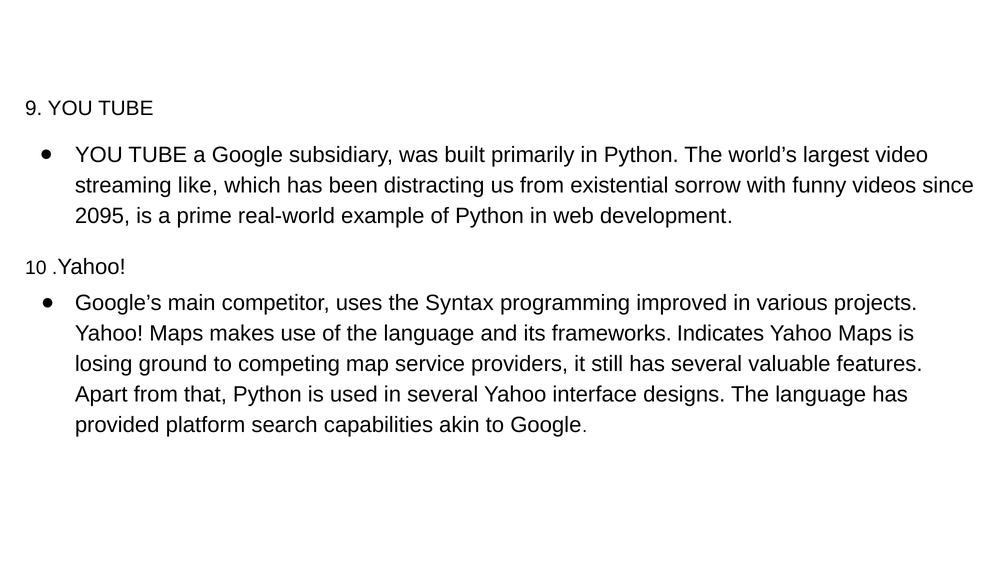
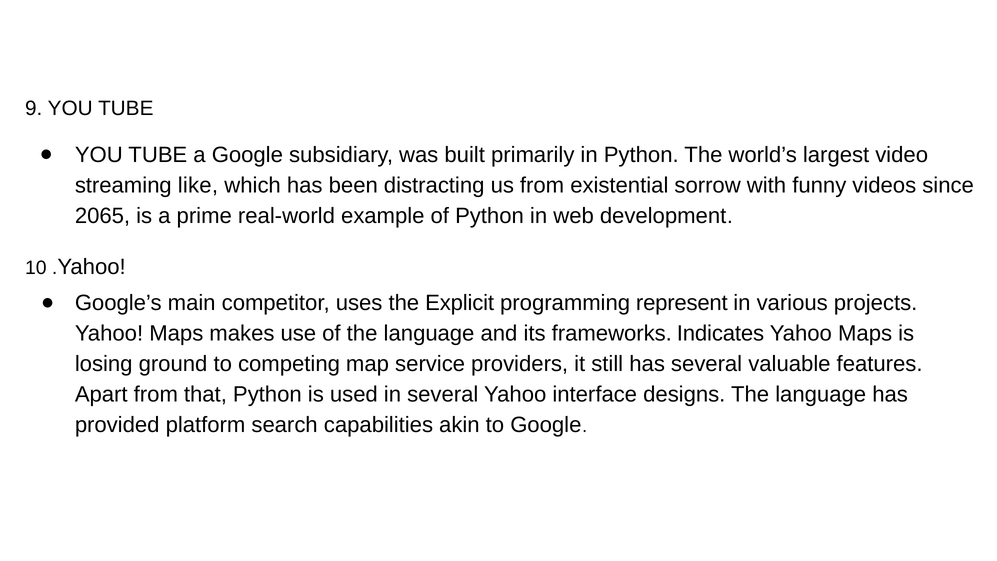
2095: 2095 -> 2065 (102, 216)
Syntax: Syntax -> Explicit (460, 303)
improved: improved -> represent (682, 303)
